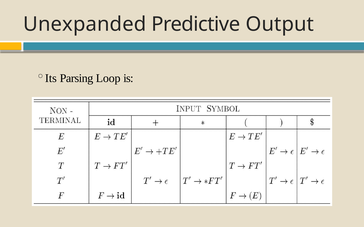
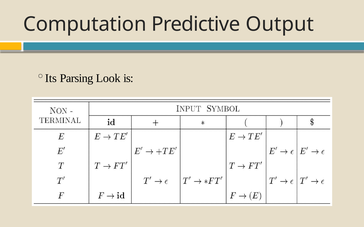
Unexpanded: Unexpanded -> Computation (85, 24)
Loop: Loop -> Look (108, 78)
